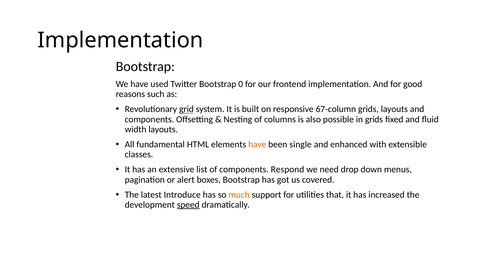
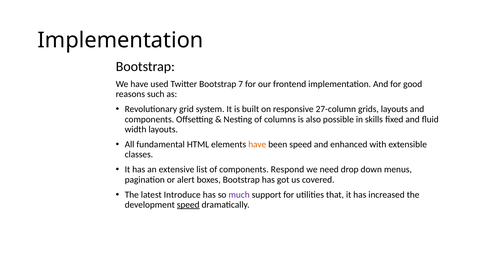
0: 0 -> 7 (241, 84)
grid underline: present -> none (186, 109)
67-column: 67-column -> 27-column (336, 109)
in grids: grids -> skills (374, 119)
been single: single -> speed (301, 144)
much colour: orange -> purple (239, 194)
